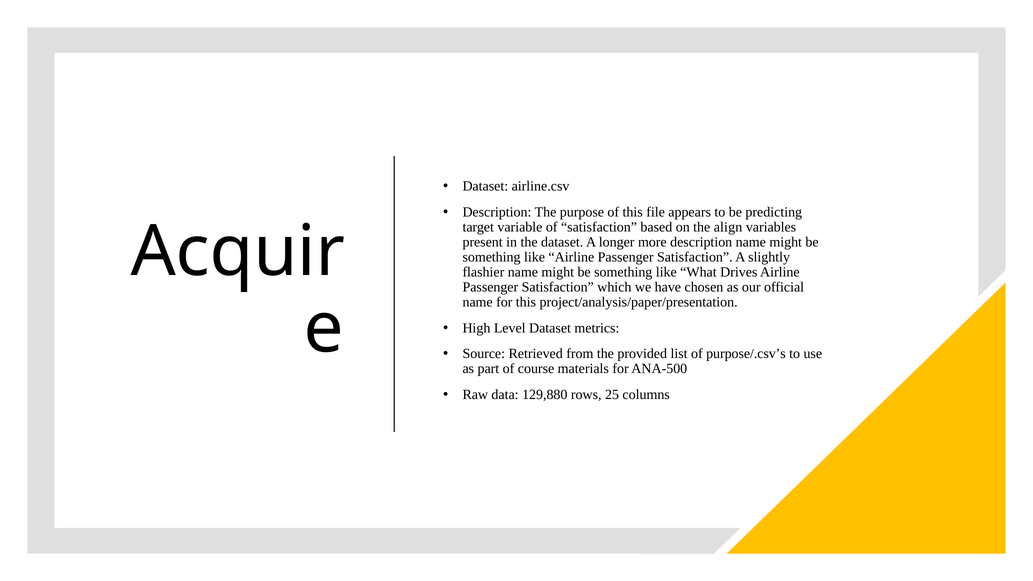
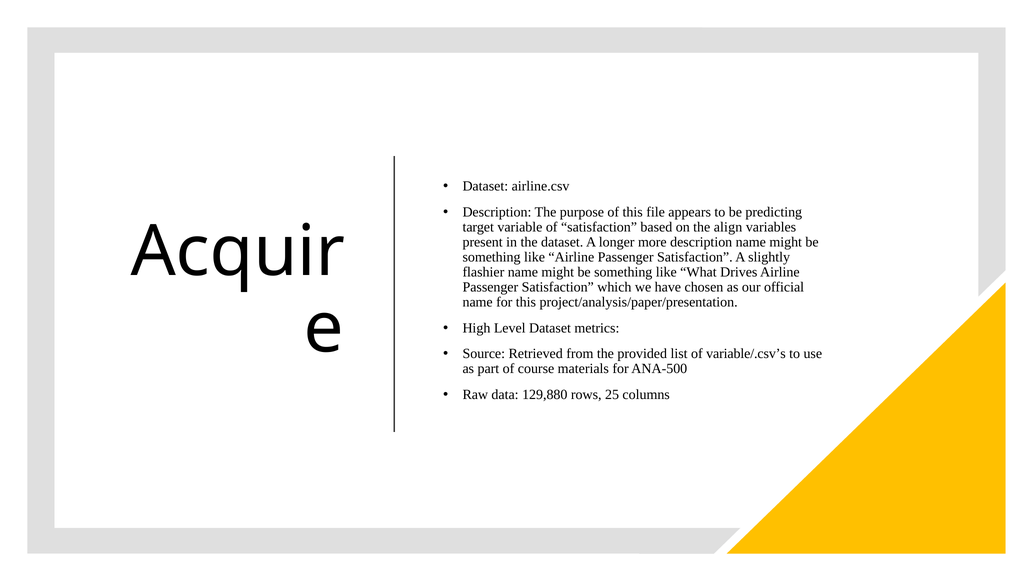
purpose/.csv’s: purpose/.csv’s -> variable/.csv’s (746, 354)
